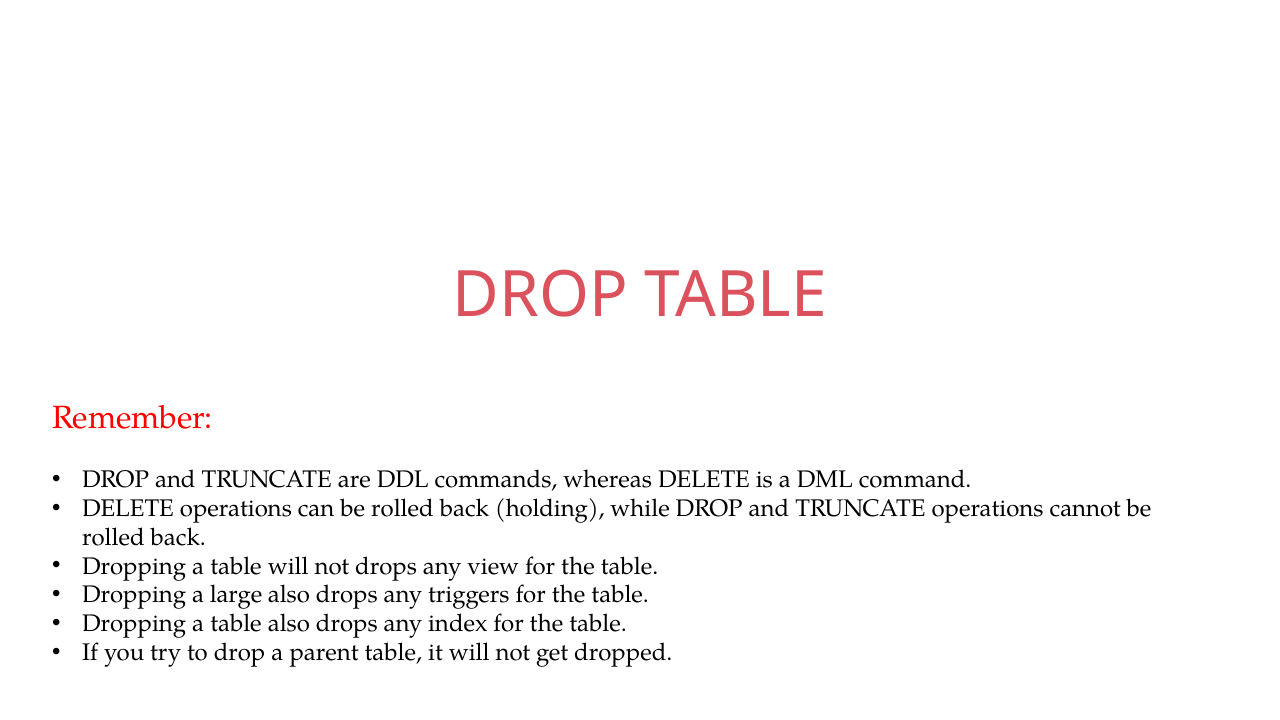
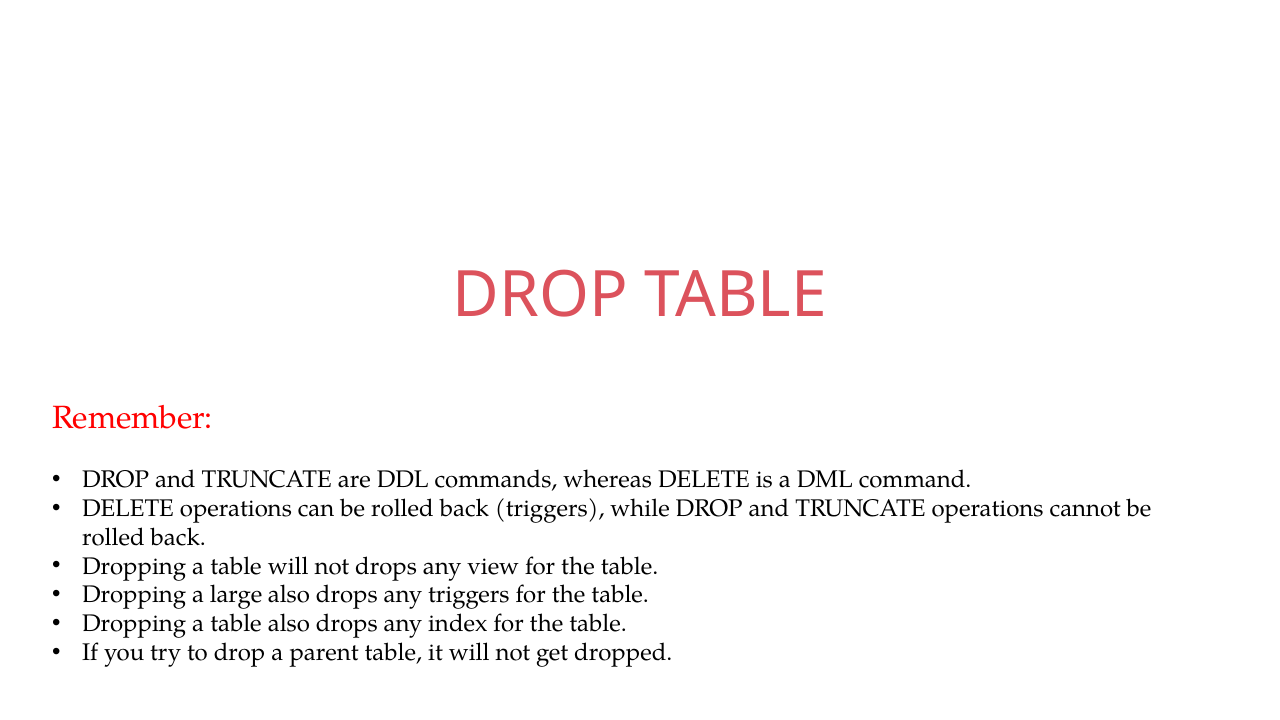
back holding: holding -> triggers (550, 509)
